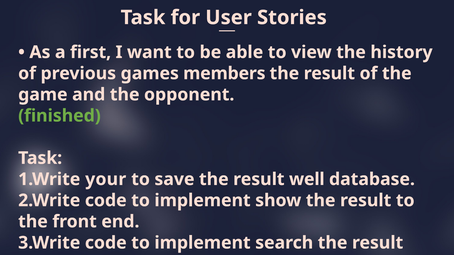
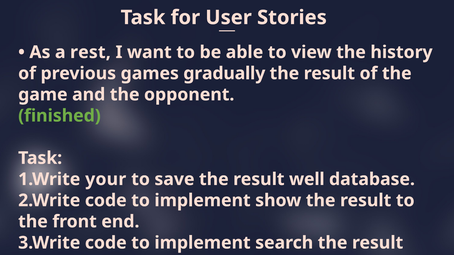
first: first -> rest (90, 52)
members: members -> gradually (224, 74)
